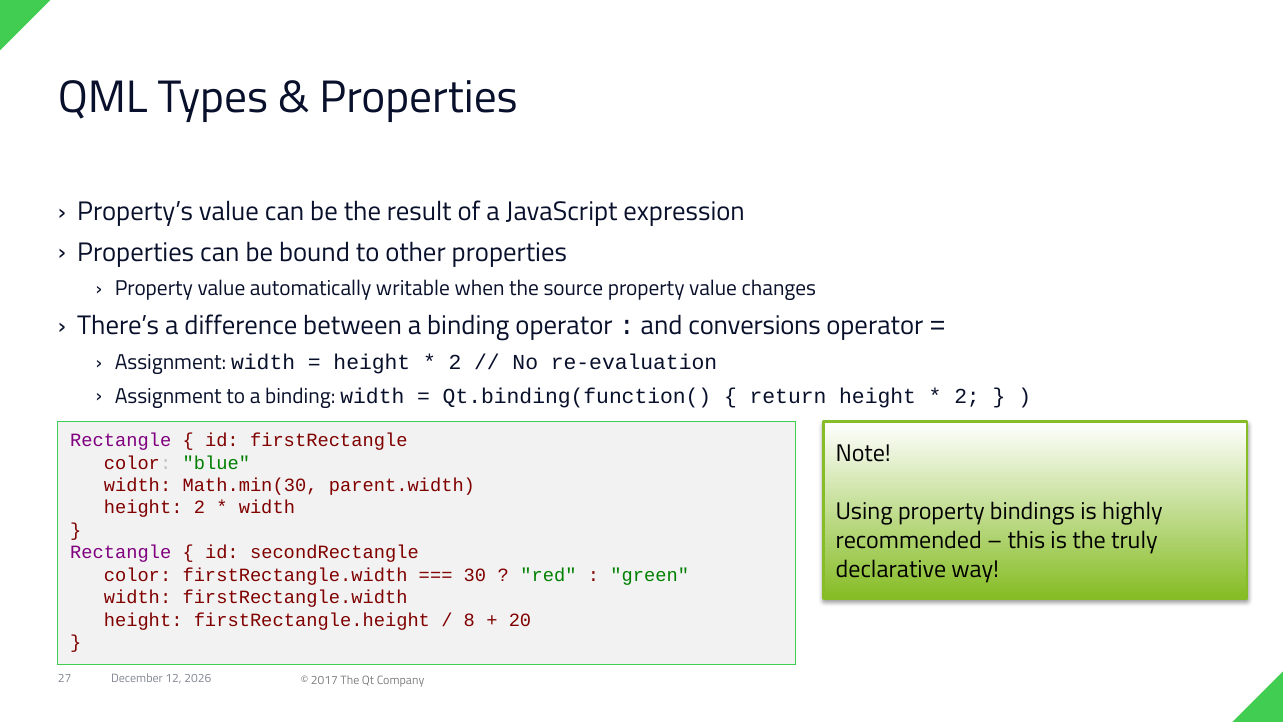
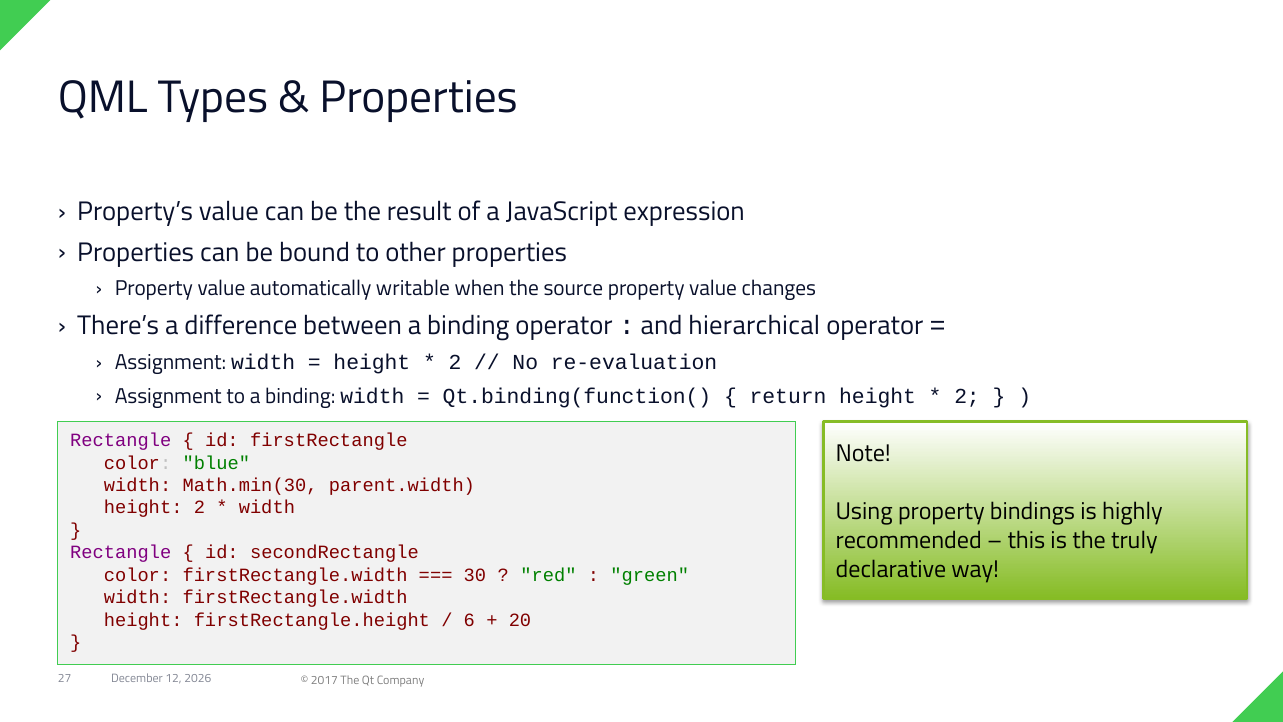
conversions: conversions -> hierarchical (754, 326)
8: 8 -> 6 (469, 620)
